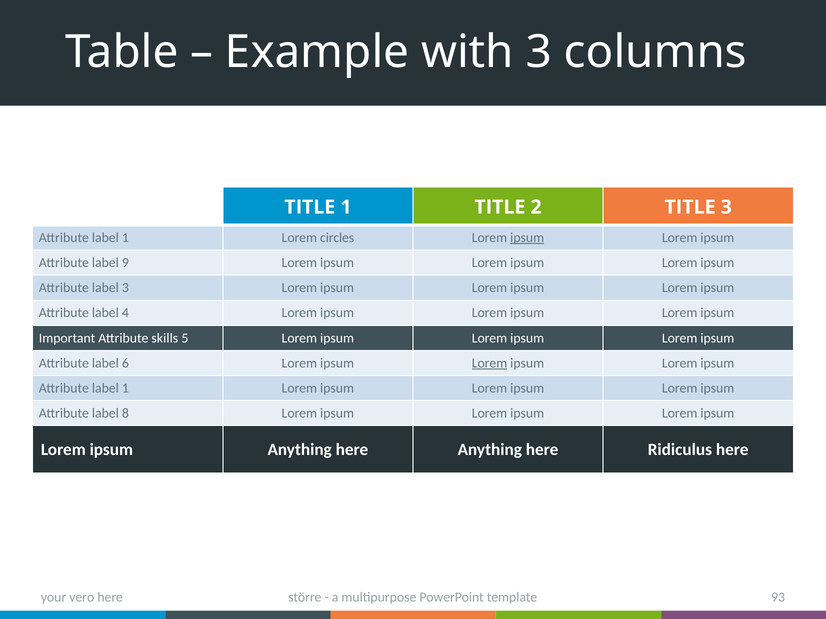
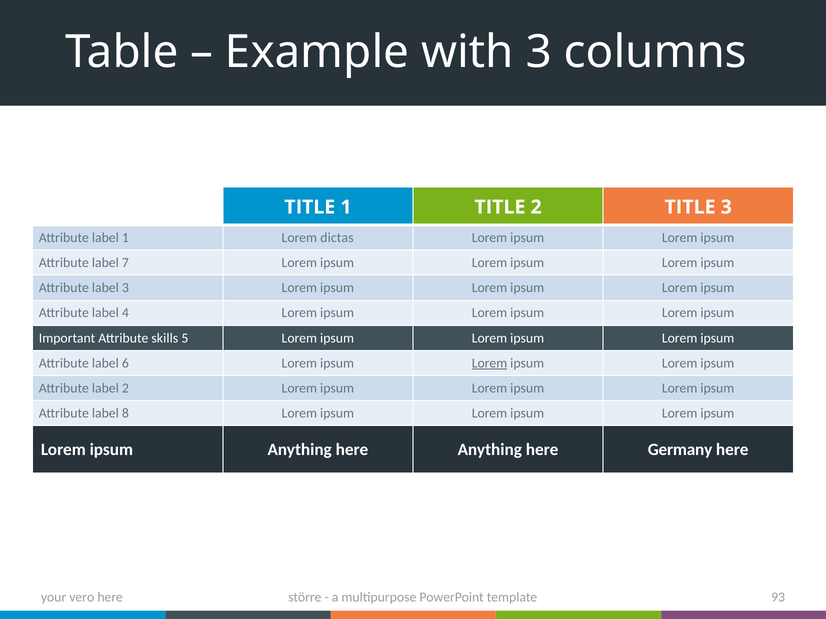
circles: circles -> dictas (337, 238)
ipsum underline: present -> none (527, 238)
9: 9 -> 7 (125, 263)
1: 1 -> 2 (125, 389)
Ridiculus: Ridiculus -> Germany (680, 450)
